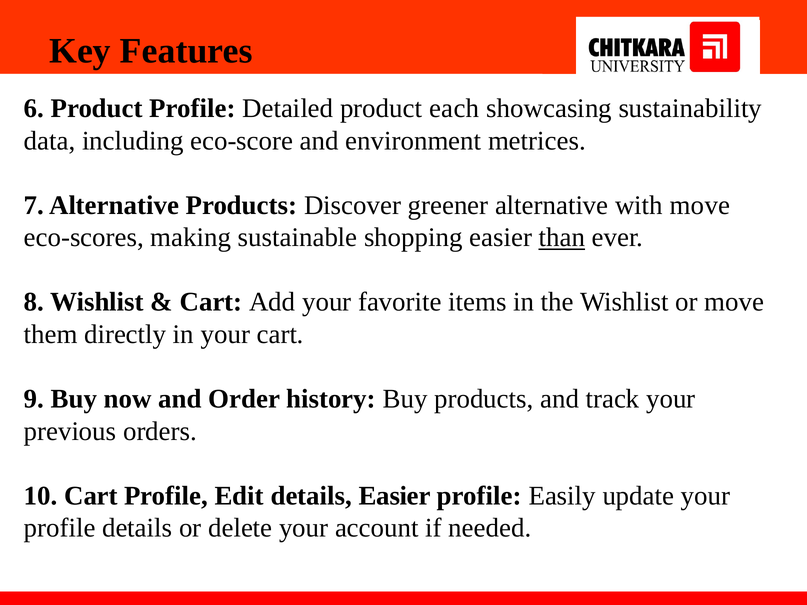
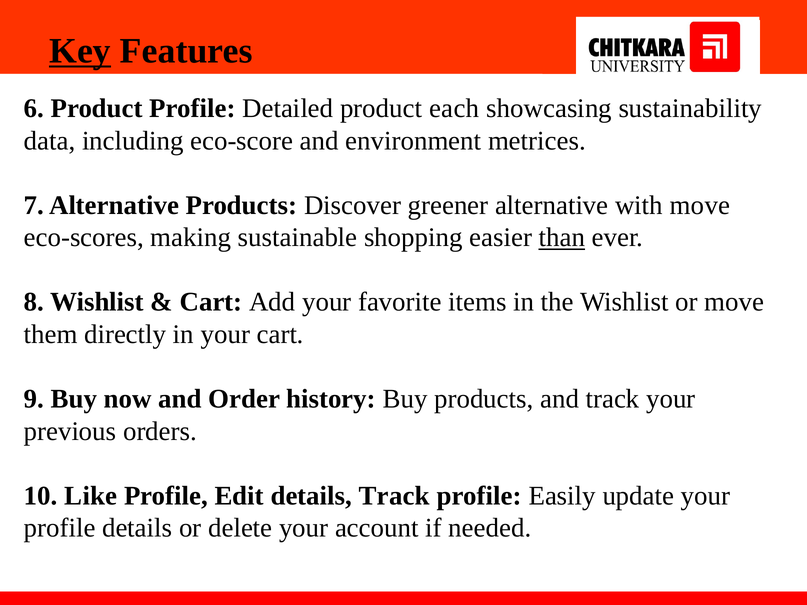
Key underline: none -> present (80, 51)
10 Cart: Cart -> Like (91, 496)
details Easier: Easier -> Track (394, 496)
